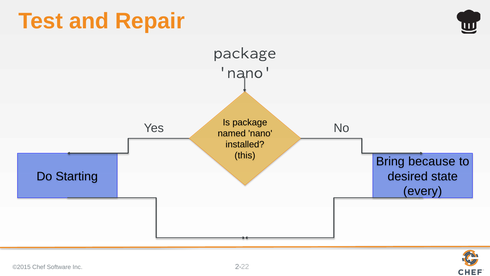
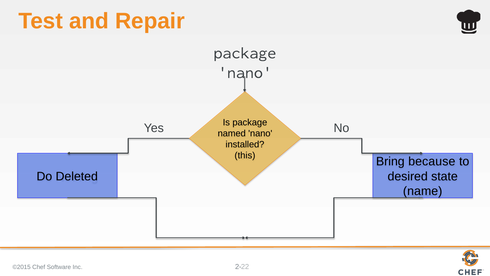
Starting: Starting -> Deleted (77, 176)
every: every -> name (423, 191)
